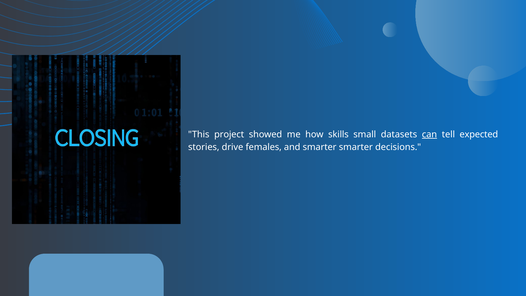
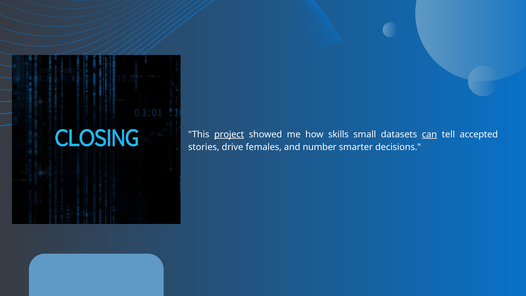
project underline: none -> present (229, 134)
expected: expected -> accepted (479, 134)
and smarter: smarter -> number (320, 147)
